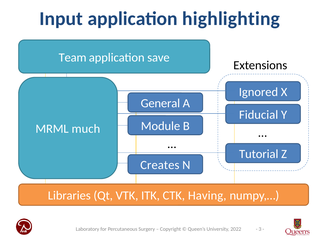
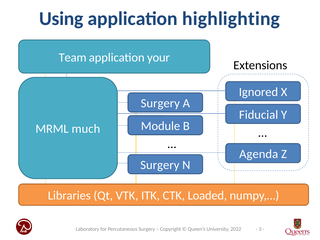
Input: Input -> Using (61, 19)
save: save -> your (158, 57)
General: General -> Surgery (160, 103)
Tutorial: Tutorial -> Agenda (259, 154)
Creates: Creates -> Surgery (160, 165)
Having: Having -> Loaded (207, 196)
